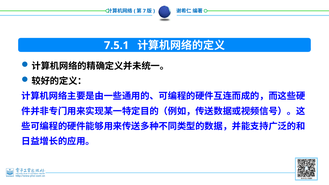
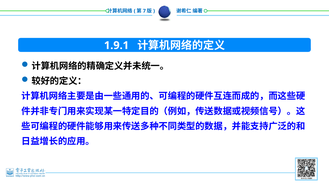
7.5.1: 7.5.1 -> 1.9.1 (116, 45)
